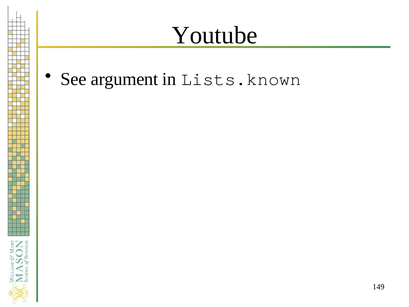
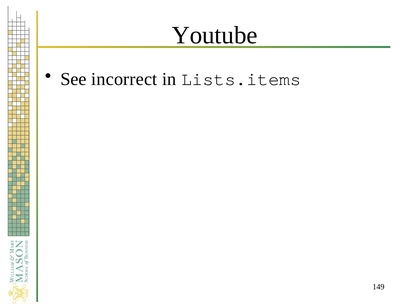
argument: argument -> incorrect (124, 79)
Lists.known: Lists.known -> Lists.items (241, 79)
